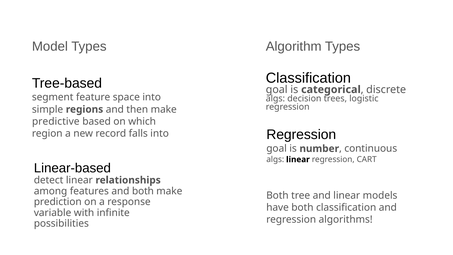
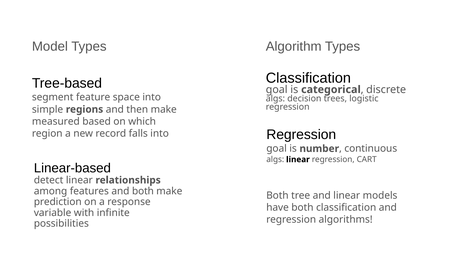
predictive: predictive -> measured (56, 121)
